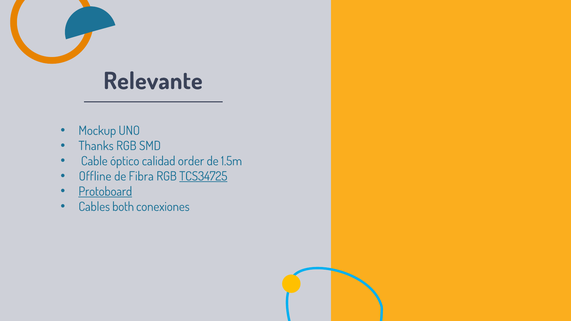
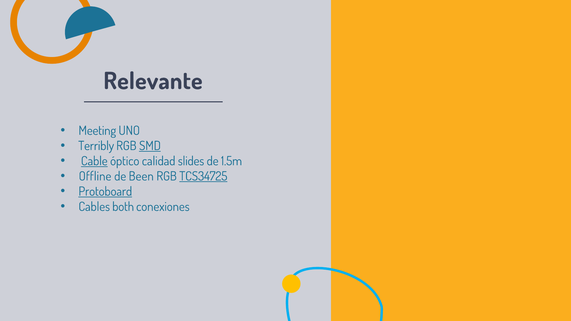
Mockup: Mockup -> Meeting (97, 131)
Thanks: Thanks -> Terribly (96, 146)
SMD underline: none -> present (150, 146)
Cable underline: none -> present (94, 161)
order: order -> slides (191, 161)
Fibra: Fibra -> Been (141, 176)
